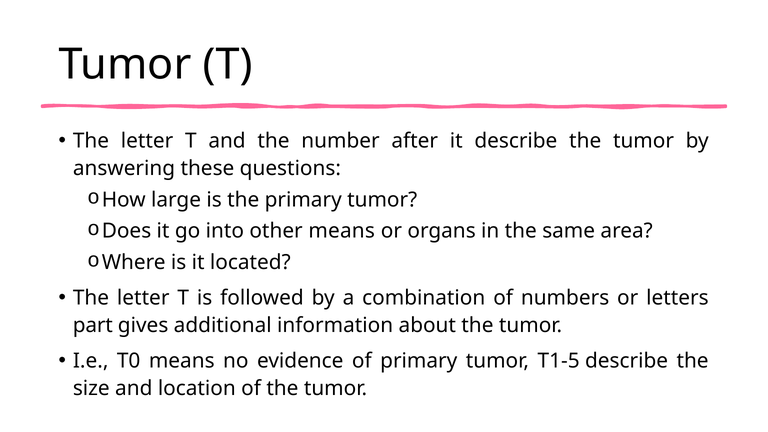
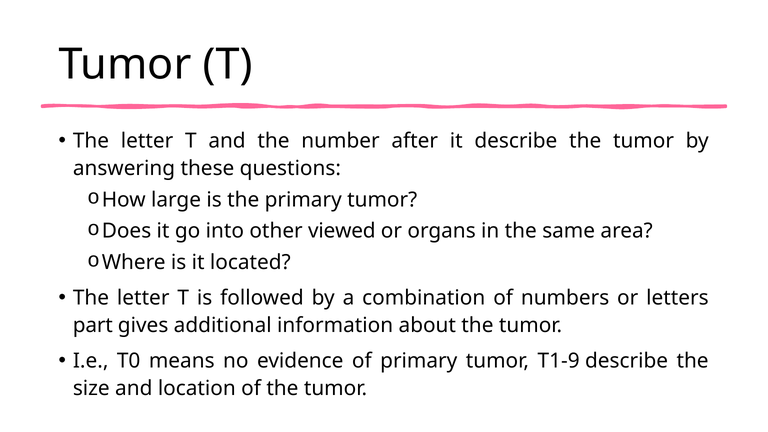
other means: means -> viewed (342, 231)
T1-5: T1-5 -> T1-9 (559, 361)
